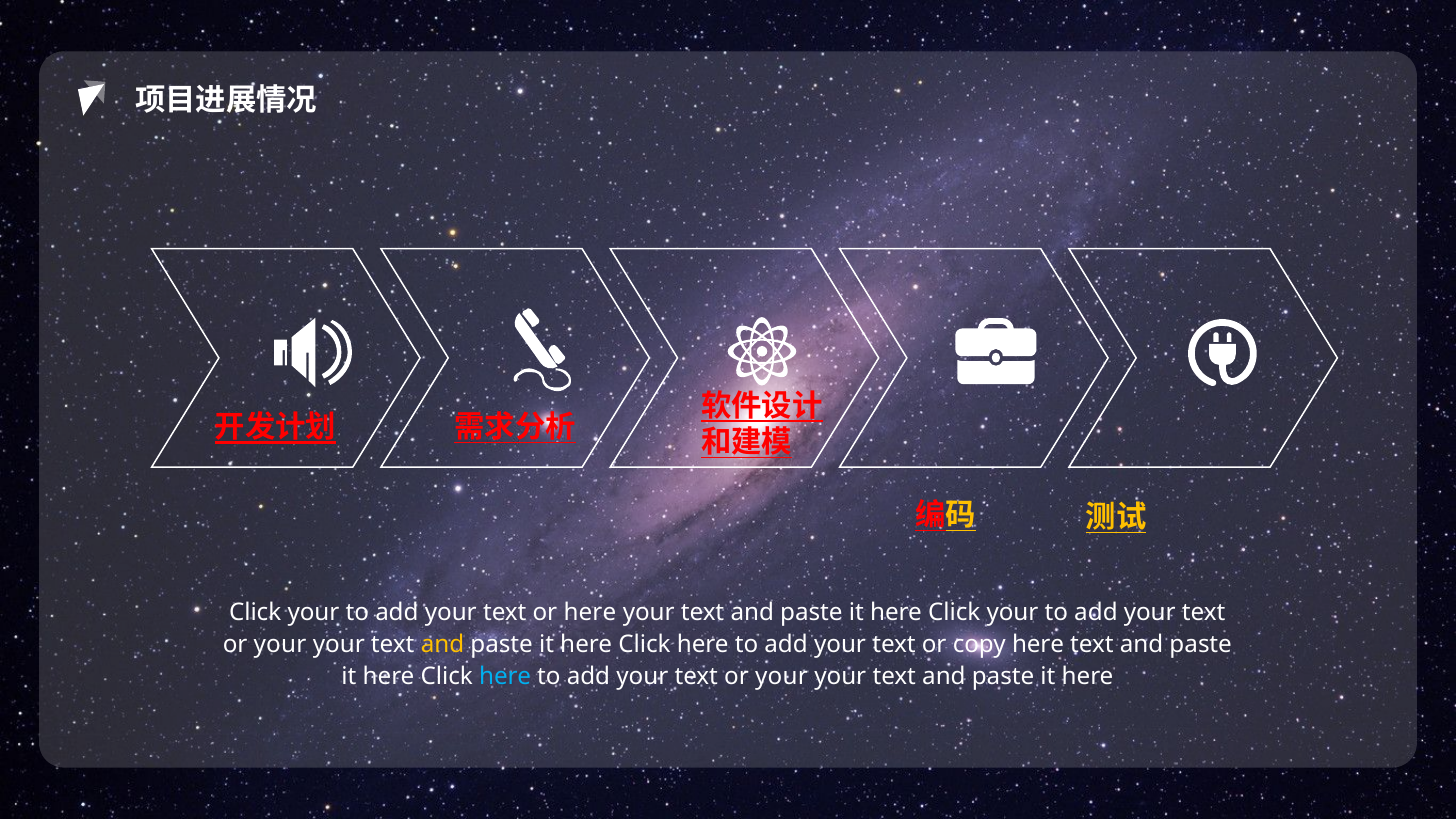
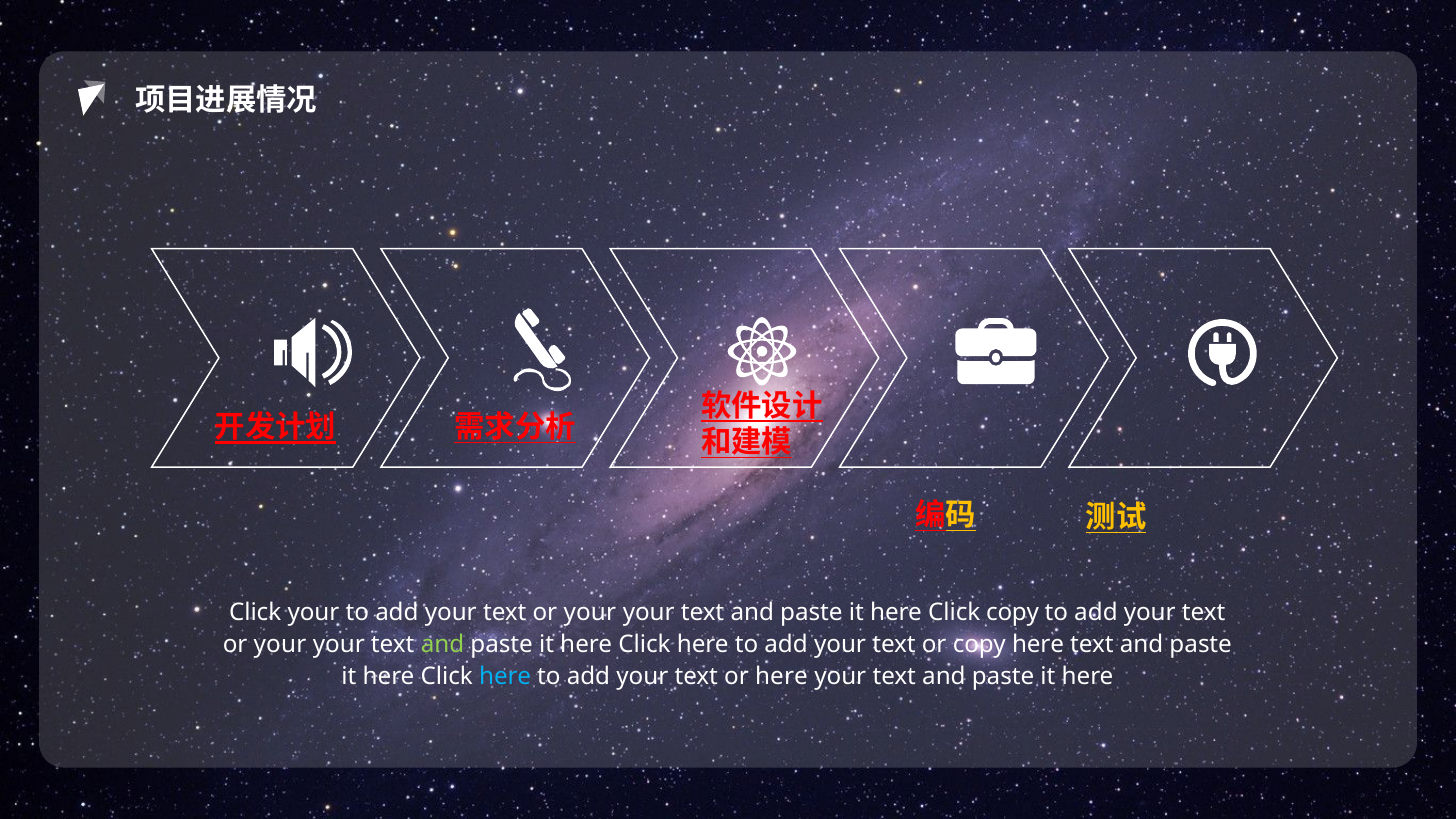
here: here -> your (590, 612)
here Click your: your -> copy (1013, 612)
and colour: yellow -> light green (442, 644)
your: your -> here (782, 676)
